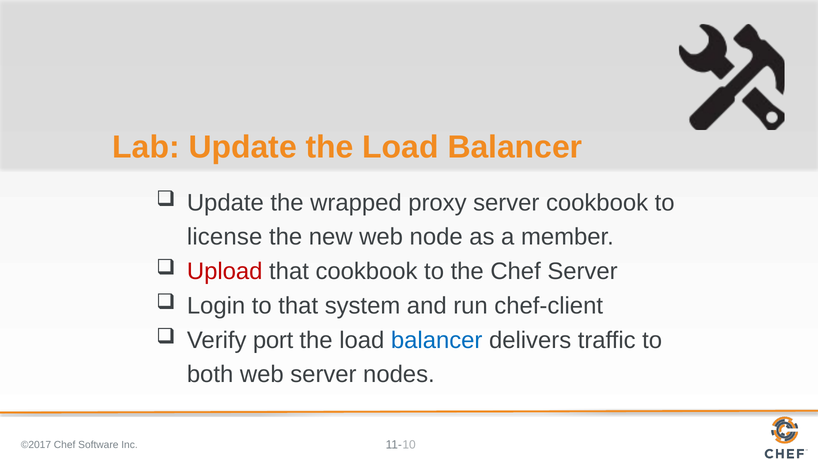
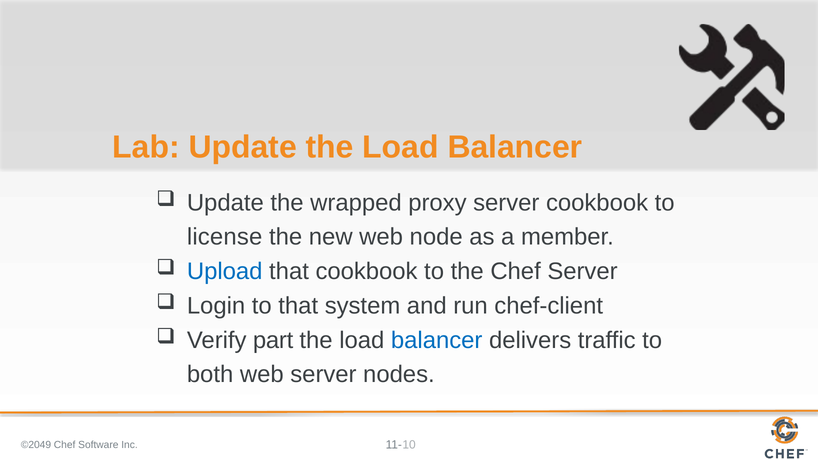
Upload colour: red -> blue (225, 272)
port: port -> part (273, 340)
©2017: ©2017 -> ©2049 (36, 445)
